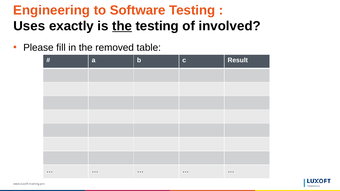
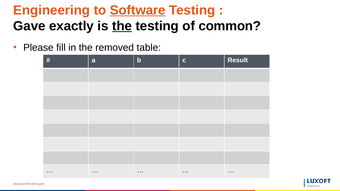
Software underline: none -> present (138, 10)
Uses: Uses -> Gave (29, 26)
involved: involved -> common (230, 26)
